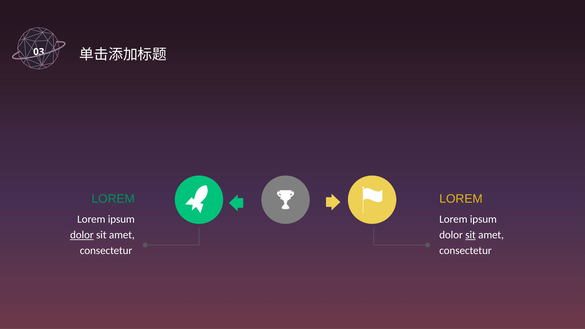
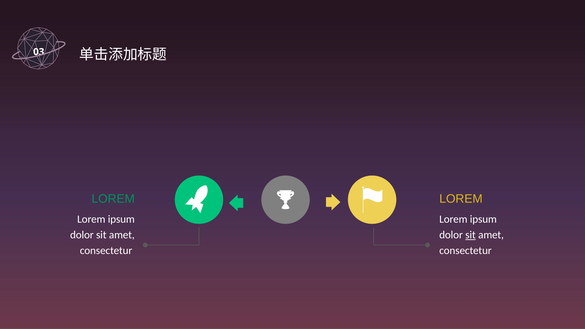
dolor underline: present -> none (82, 235)
